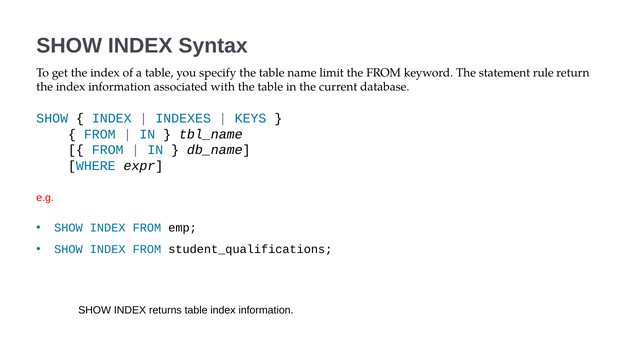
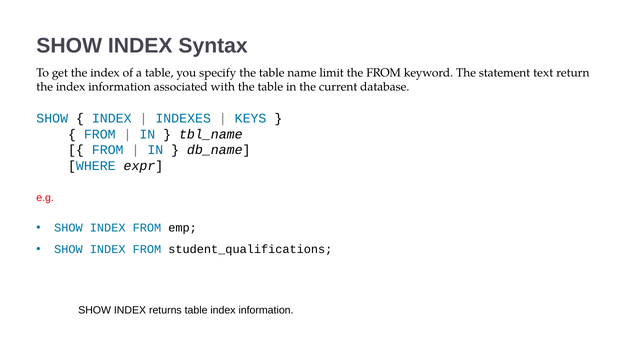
rule: rule -> text (543, 73)
